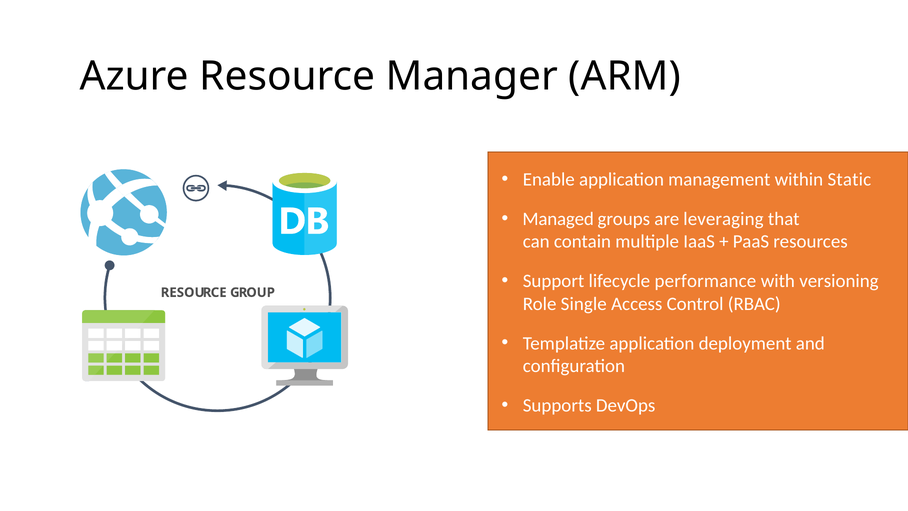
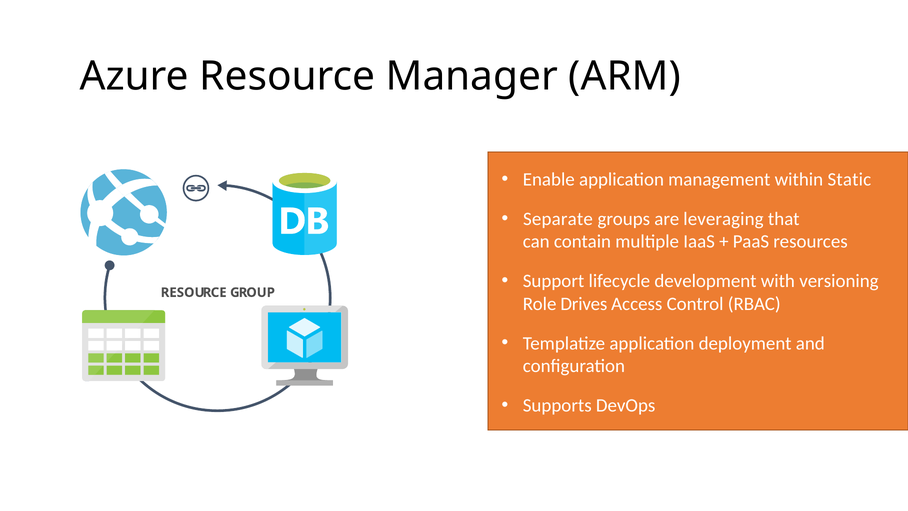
Managed: Managed -> Separate (558, 219)
performance: performance -> development (705, 281)
Single: Single -> Drives (584, 304)
